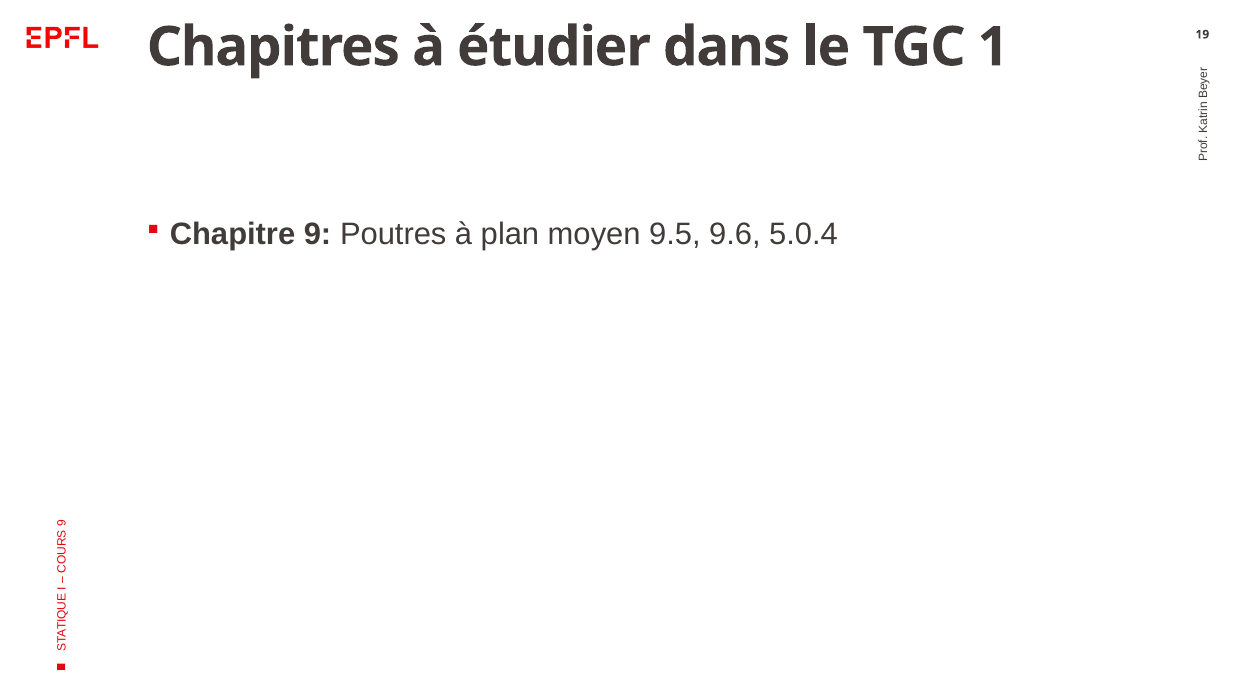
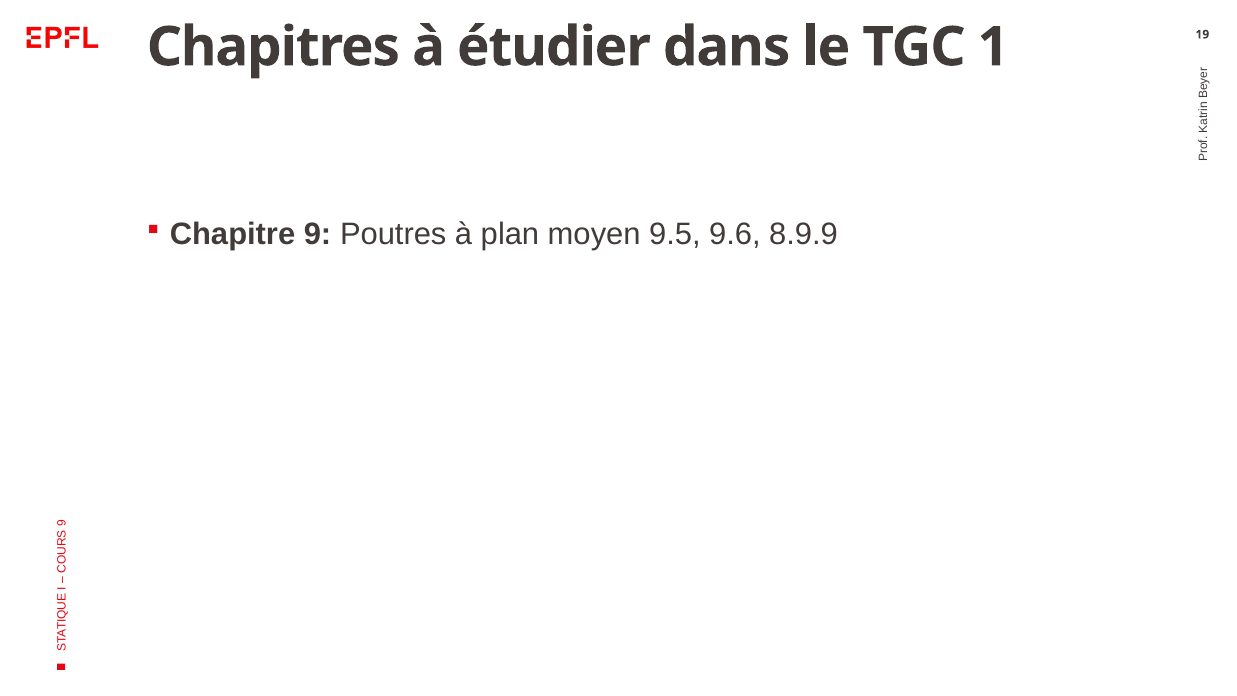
5.0.4: 5.0.4 -> 8.9.9 (804, 234)
